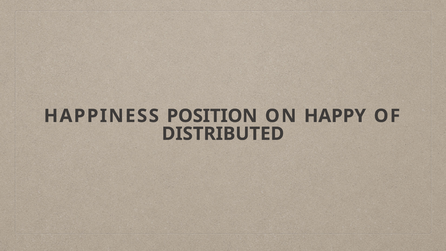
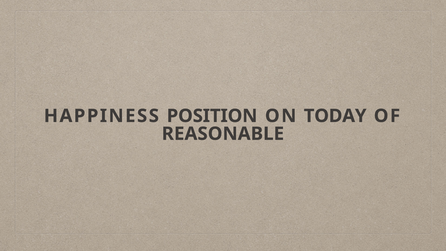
HAPPY: HAPPY -> TODAY (335, 116)
DISTRIBUTED: DISTRIBUTED -> REASONABLE (223, 134)
